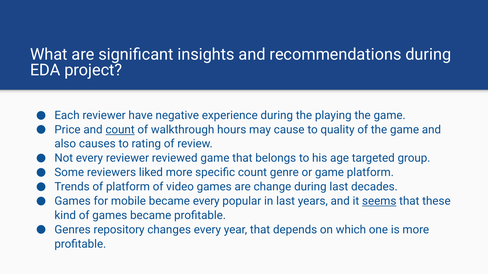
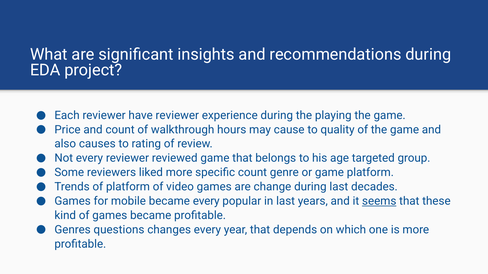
have negative: negative -> reviewer (177, 116)
count underline: present -> none (120, 130)
repository: repository -> questions (119, 230)
